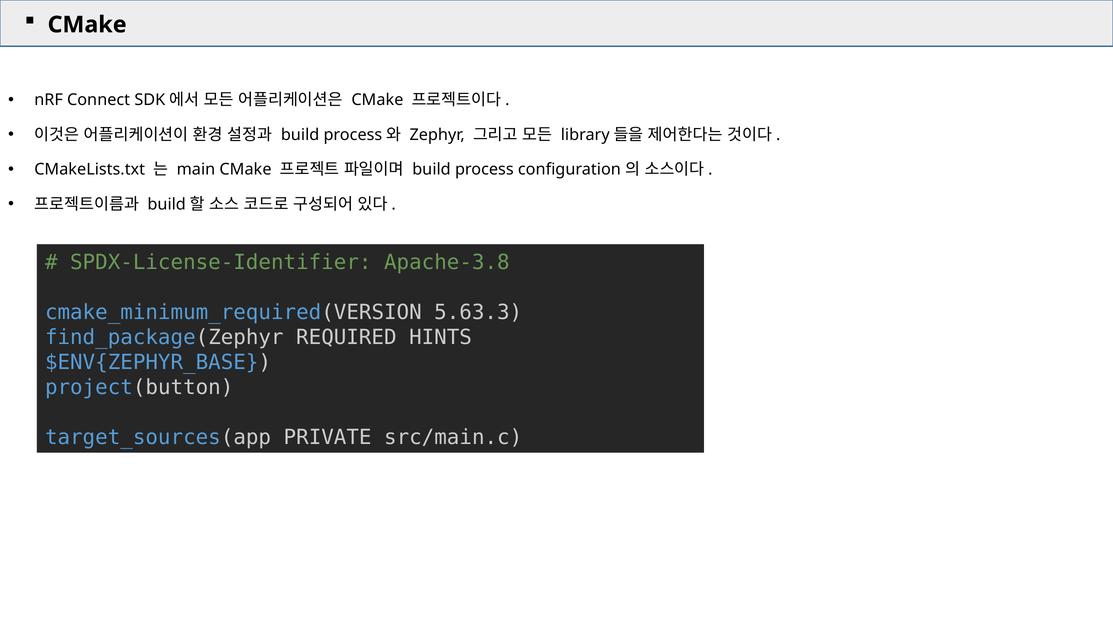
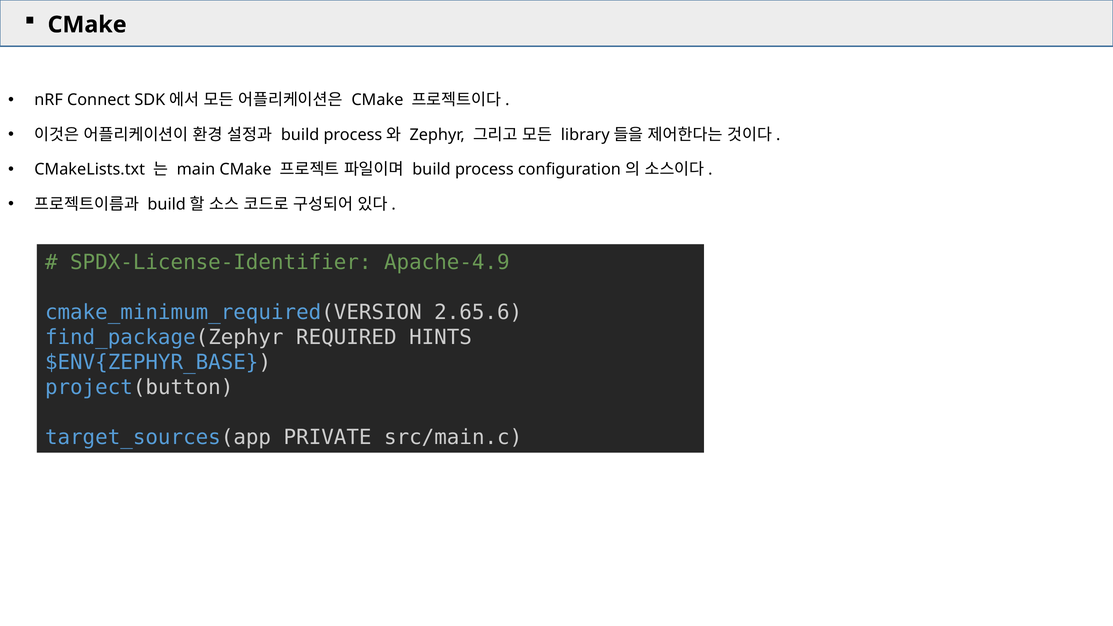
Apache-3.8: Apache-3.8 -> Apache-4.9 (447, 262)
5.63.3: 5.63.3 -> 2.65.6 (478, 312)
